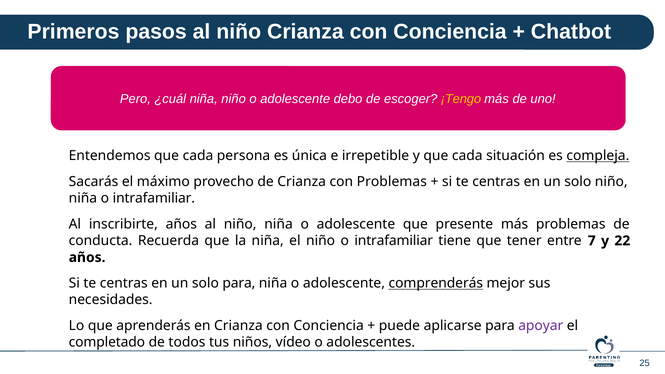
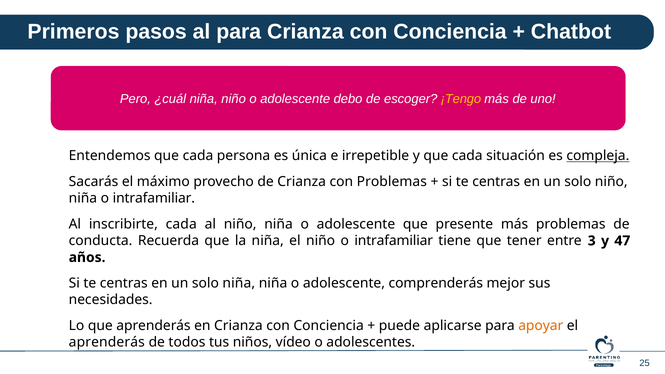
pasos al niño: niño -> para (239, 32)
inscribirte años: años -> cada (181, 224)
7: 7 -> 3 (592, 241)
22: 22 -> 47 (622, 241)
solo para: para -> niña (239, 283)
comprenderás underline: present -> none (436, 283)
apoyar colour: purple -> orange (541, 326)
completado: completado -> aprenderás (107, 342)
